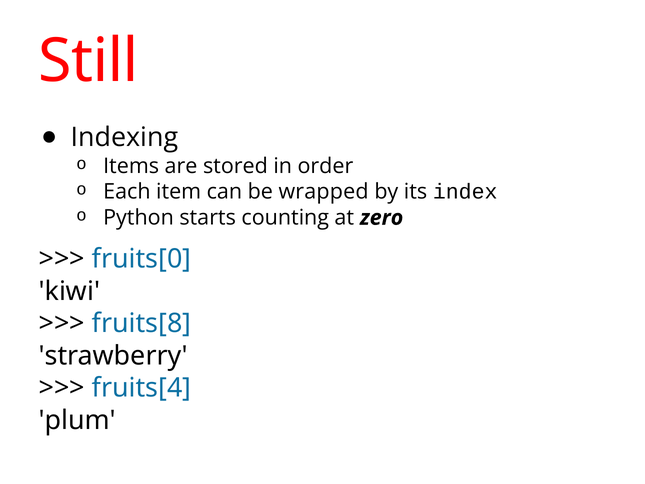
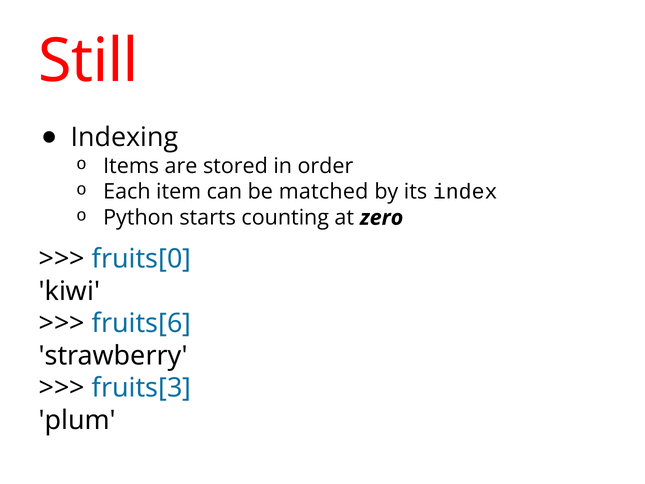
wrapped: wrapped -> matched (324, 192)
fruits[8: fruits[8 -> fruits[6 (142, 323)
fruits[4: fruits[4 -> fruits[3 (142, 388)
